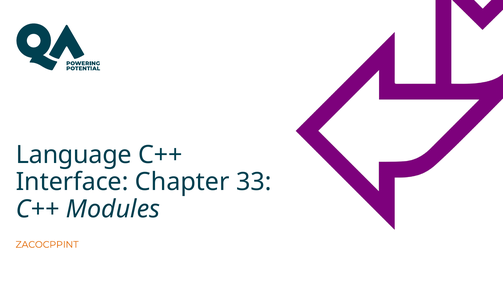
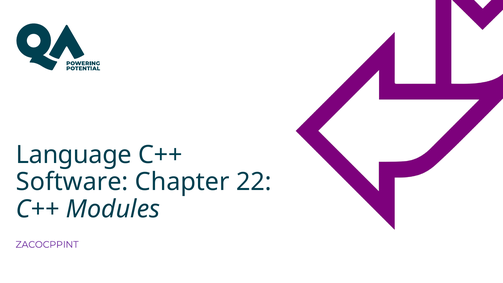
Interface: Interface -> Software (72, 182)
33: 33 -> 22 (254, 182)
ZACOCPPINT colour: orange -> purple (47, 245)
